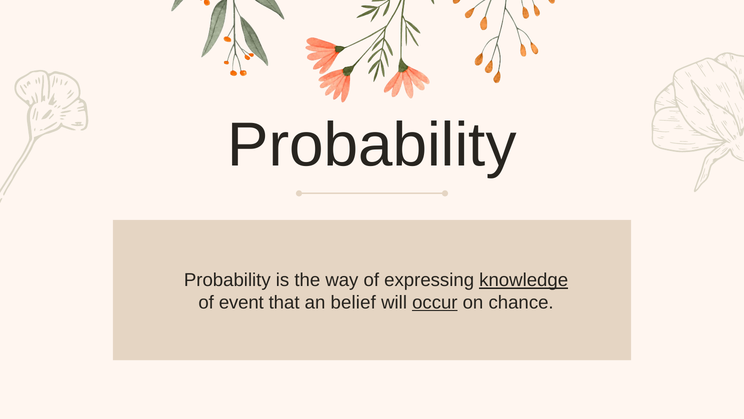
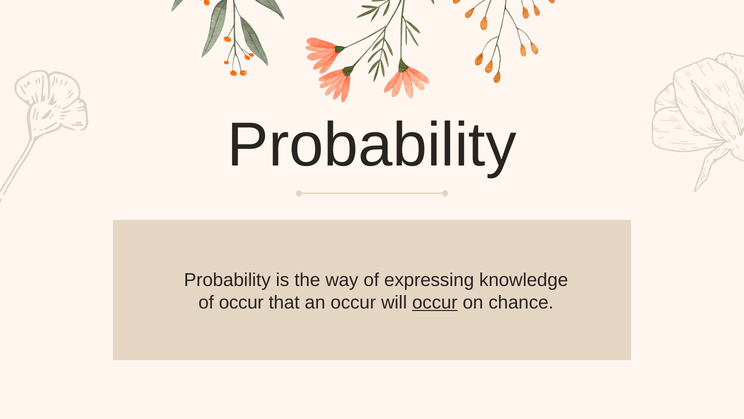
knowledge underline: present -> none (524, 280)
of event: event -> occur (241, 302)
an belief: belief -> occur (353, 302)
